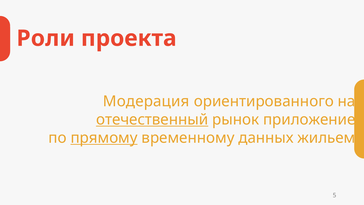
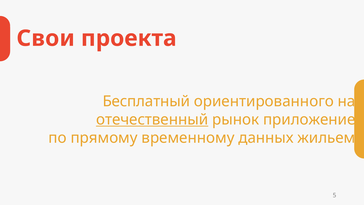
Роли: Роли -> Свои (46, 38)
Модерация: Модерация -> Бесплатный (146, 101)
прямому underline: present -> none (104, 138)
